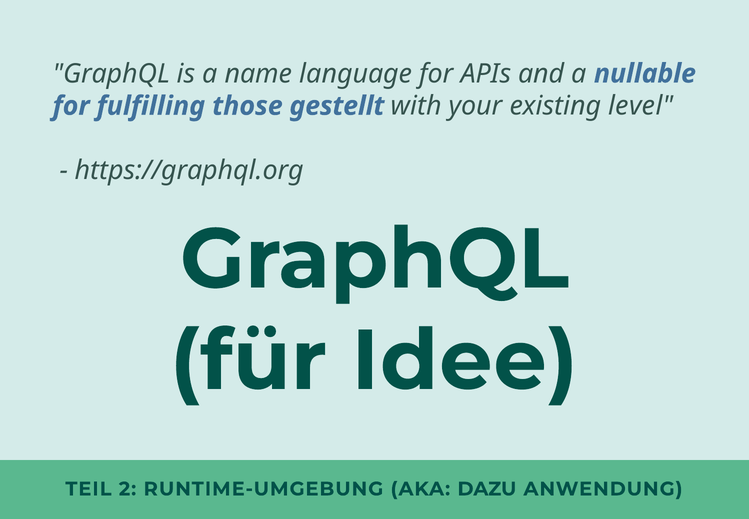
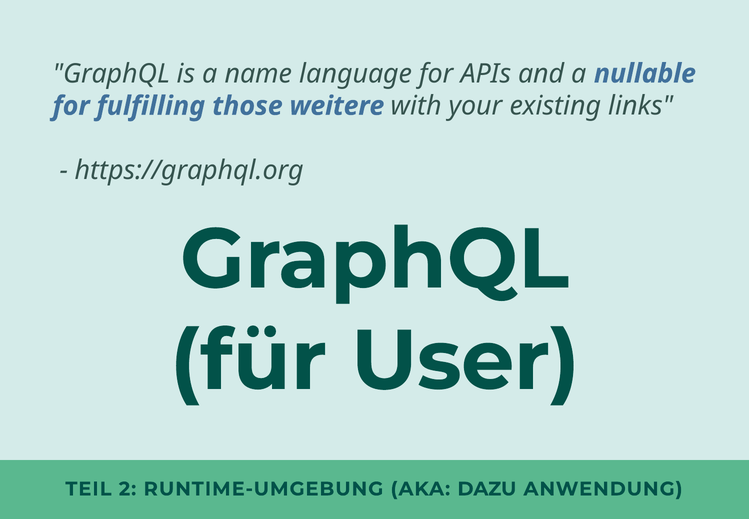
gestellt: gestellt -> weitere (337, 106)
level: level -> links (641, 106)
Idee: Idee -> User (465, 361)
